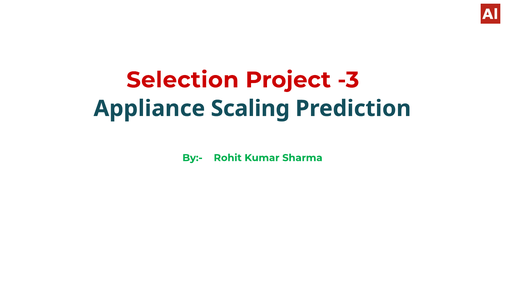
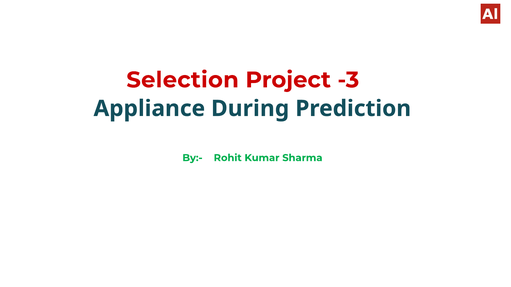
Scaling: Scaling -> During (250, 109)
